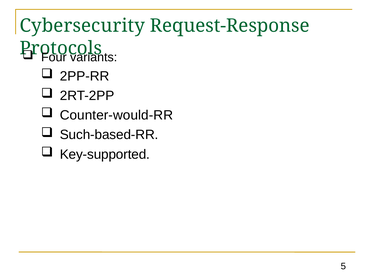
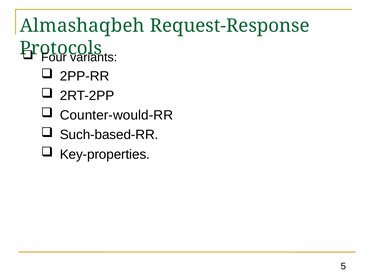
Cybersecurity: Cybersecurity -> Almashaqbeh (82, 26)
Key-supported: Key-supported -> Key-properties (105, 155)
